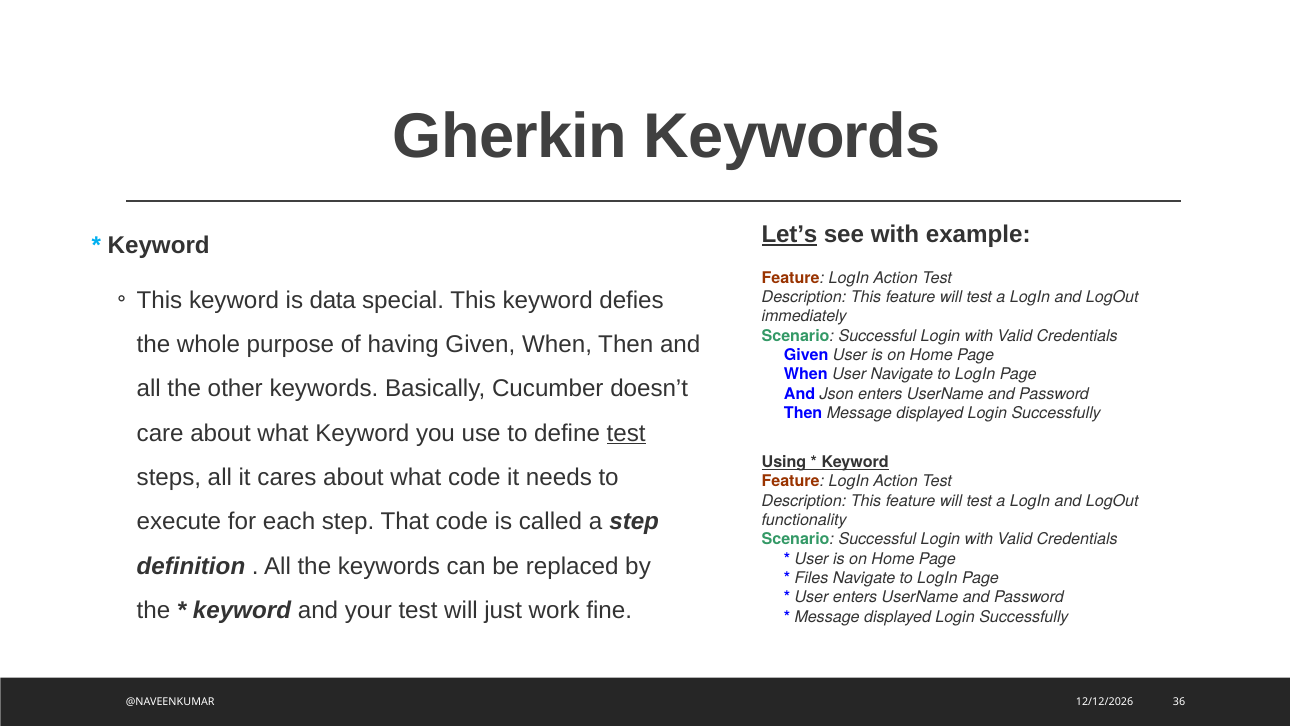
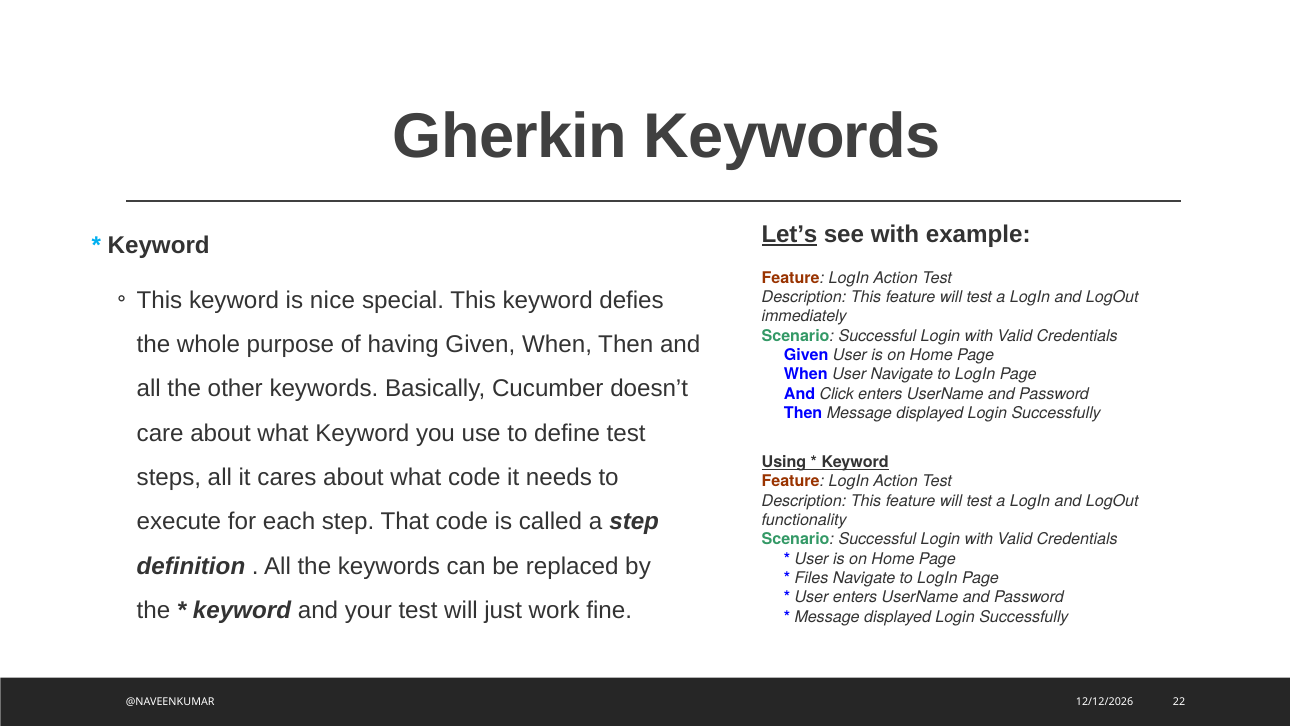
data: data -> nice (332, 300)
Json: Json -> Click (837, 394)
test underline: present -> none (626, 433)
36: 36 -> 22 (1179, 701)
